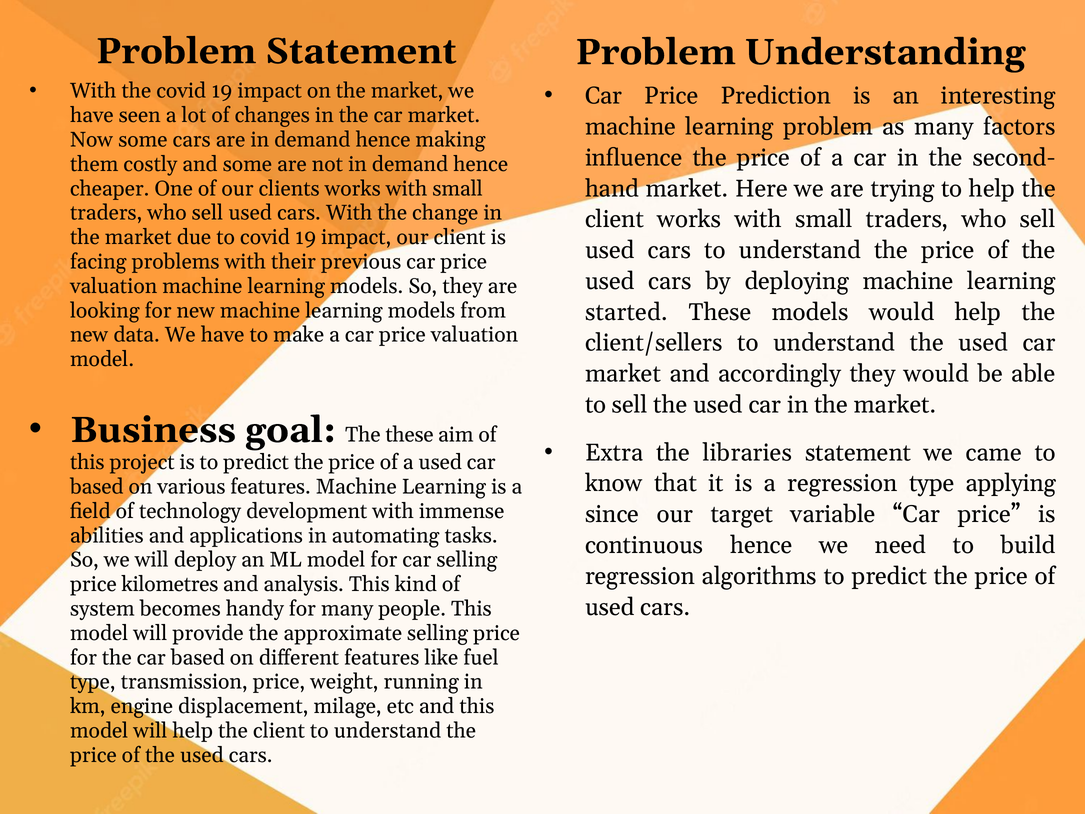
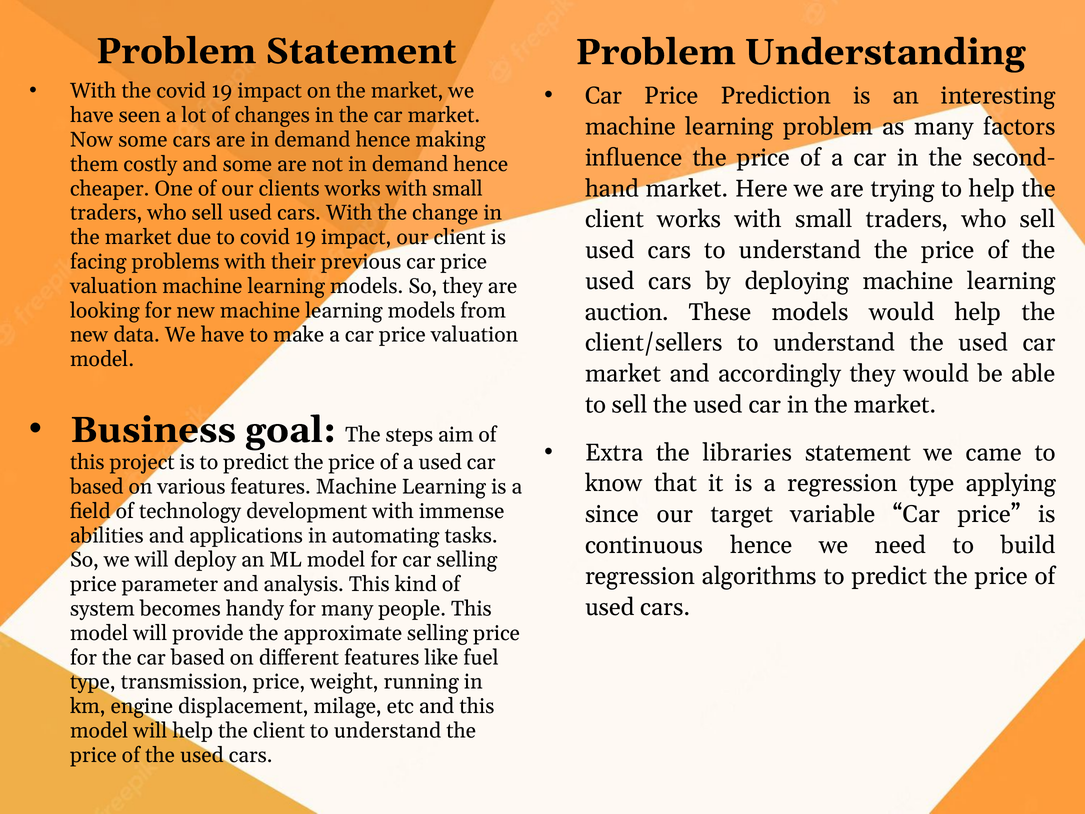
started: started -> auction (627, 312)
The these: these -> steps (409, 435)
kilometres: kilometres -> parameter (170, 584)
